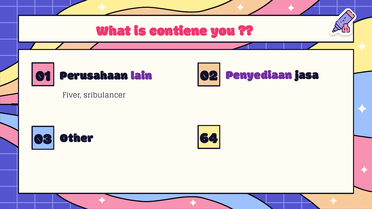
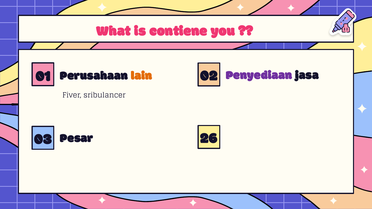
lain colour: purple -> orange (142, 76)
Other: Other -> Pesar (77, 138)
64: 64 -> 26 (209, 138)
